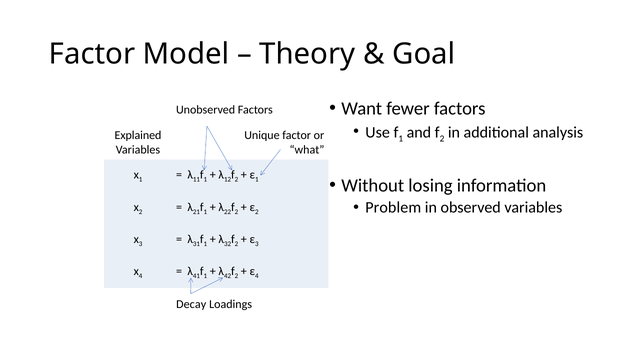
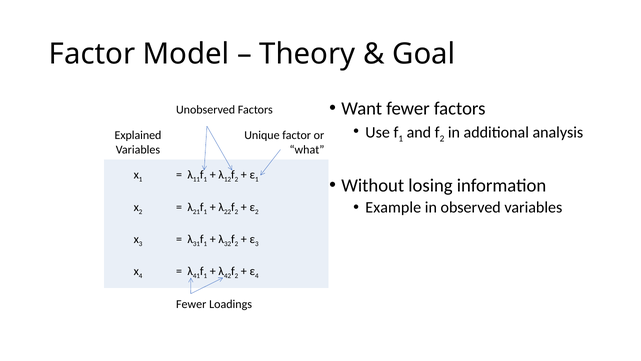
Problem: Problem -> Example (393, 207)
Decay: Decay -> Fewer (191, 304)
